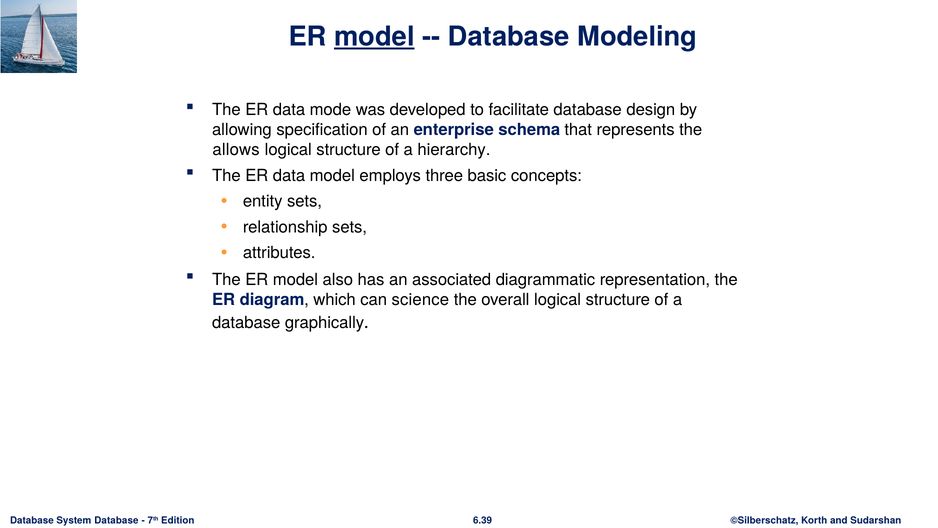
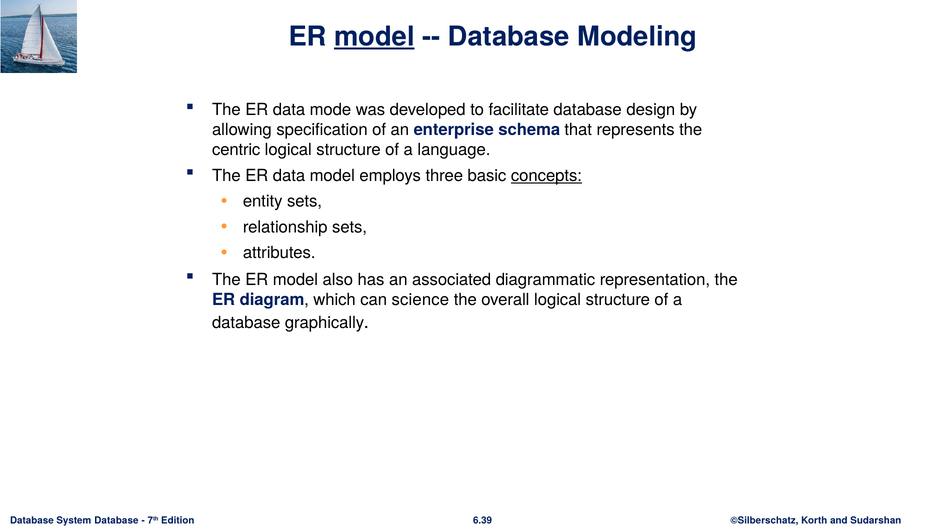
allows: allows -> centric (236, 150)
hierarchy: hierarchy -> language (454, 150)
concepts underline: none -> present (546, 175)
